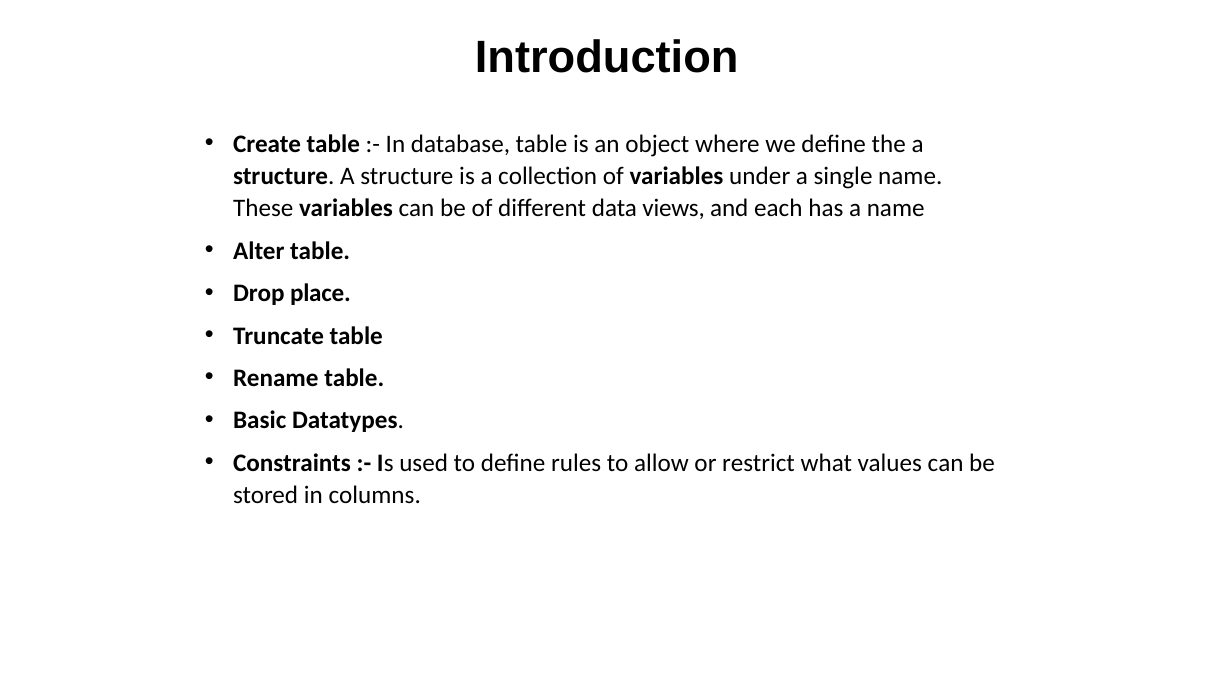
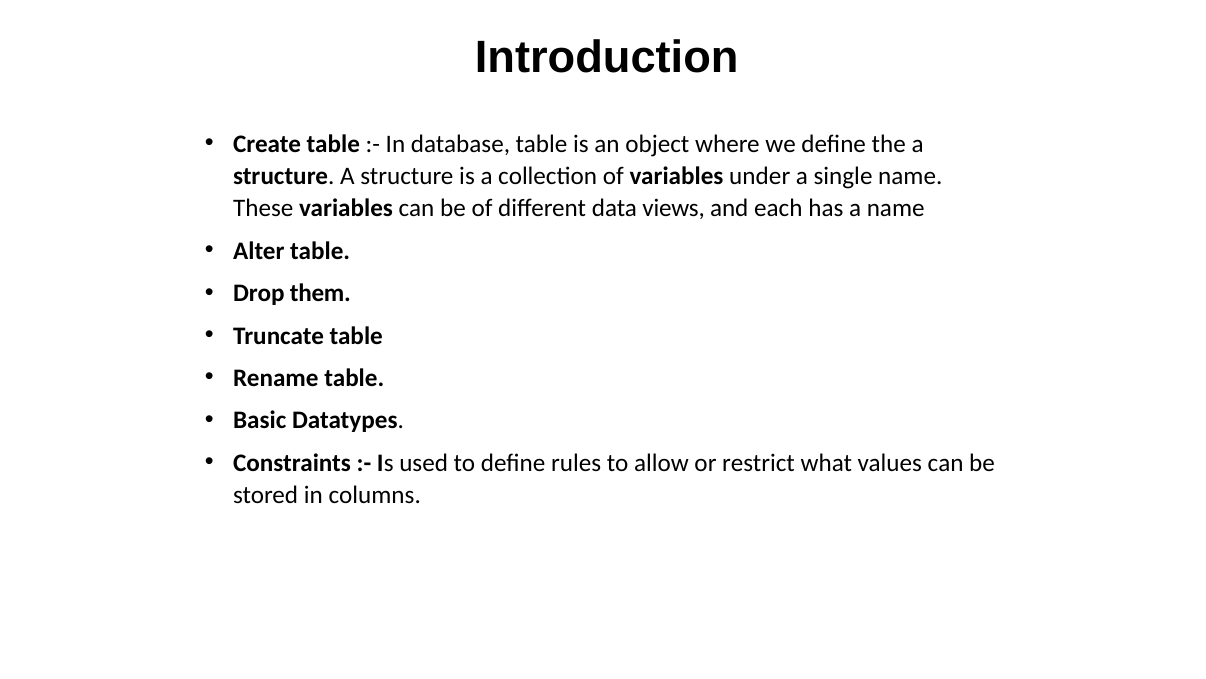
place: place -> them (320, 293)
